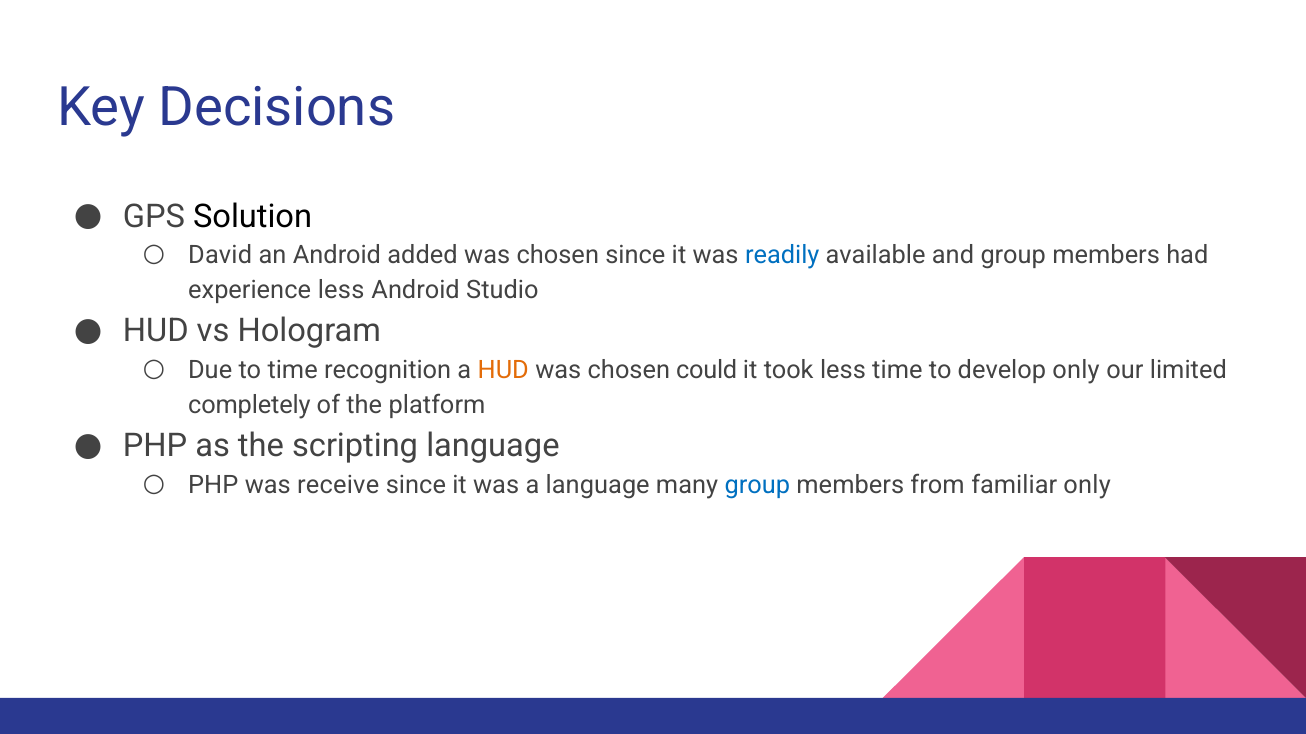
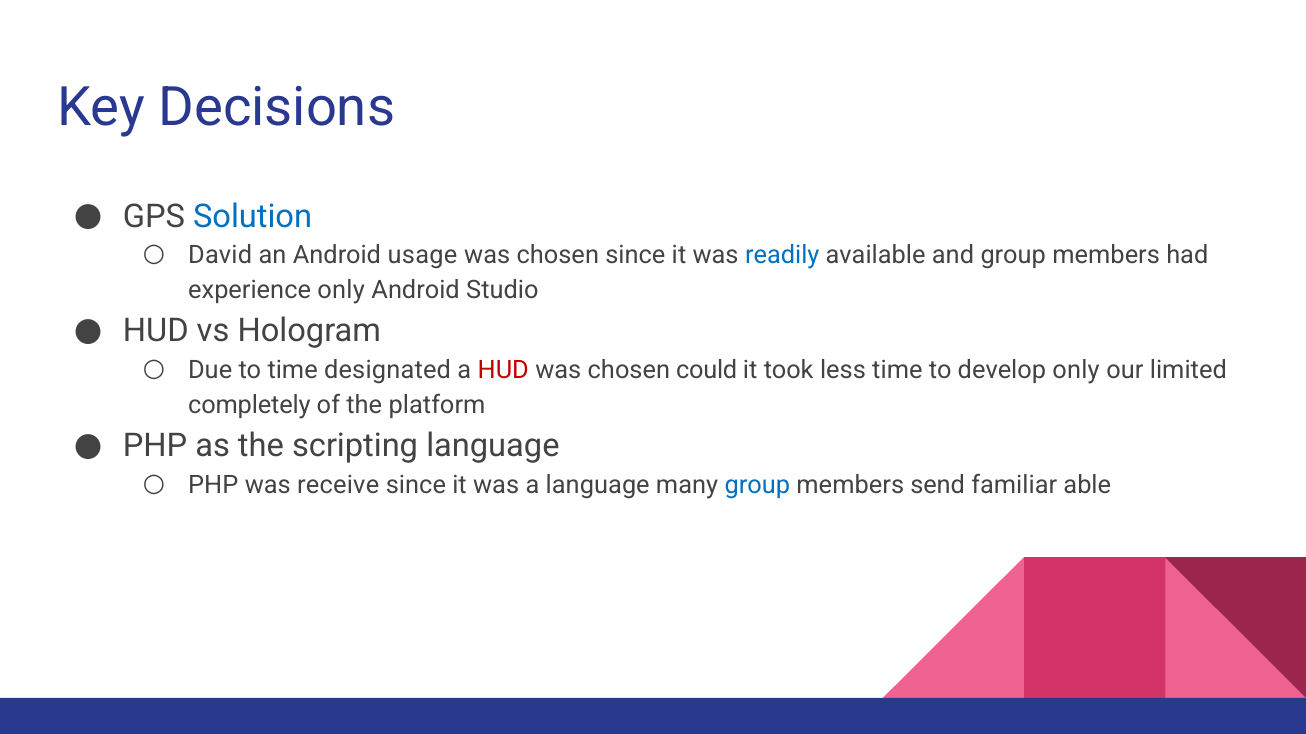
Solution colour: black -> blue (253, 216)
added: added -> usage (422, 255)
experience less: less -> only (341, 290)
recognition: recognition -> designated (388, 370)
HUD colour: orange -> red (503, 370)
from: from -> send (938, 485)
familiar only: only -> able (1087, 485)
